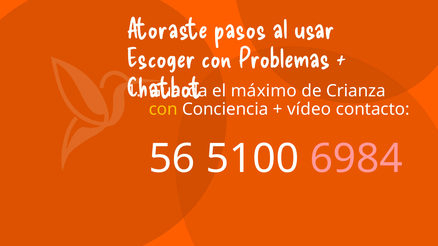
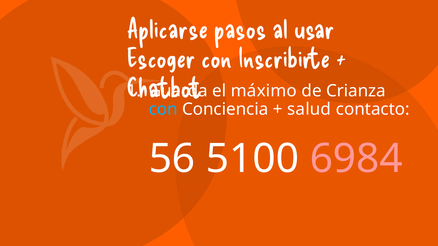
Atoraste: Atoraste -> Aplicarse (167, 29)
Problemas: Problemas -> Inscribirte (284, 59)
con colour: yellow -> light blue (163, 109)
vídeo: vídeo -> salud (309, 109)
